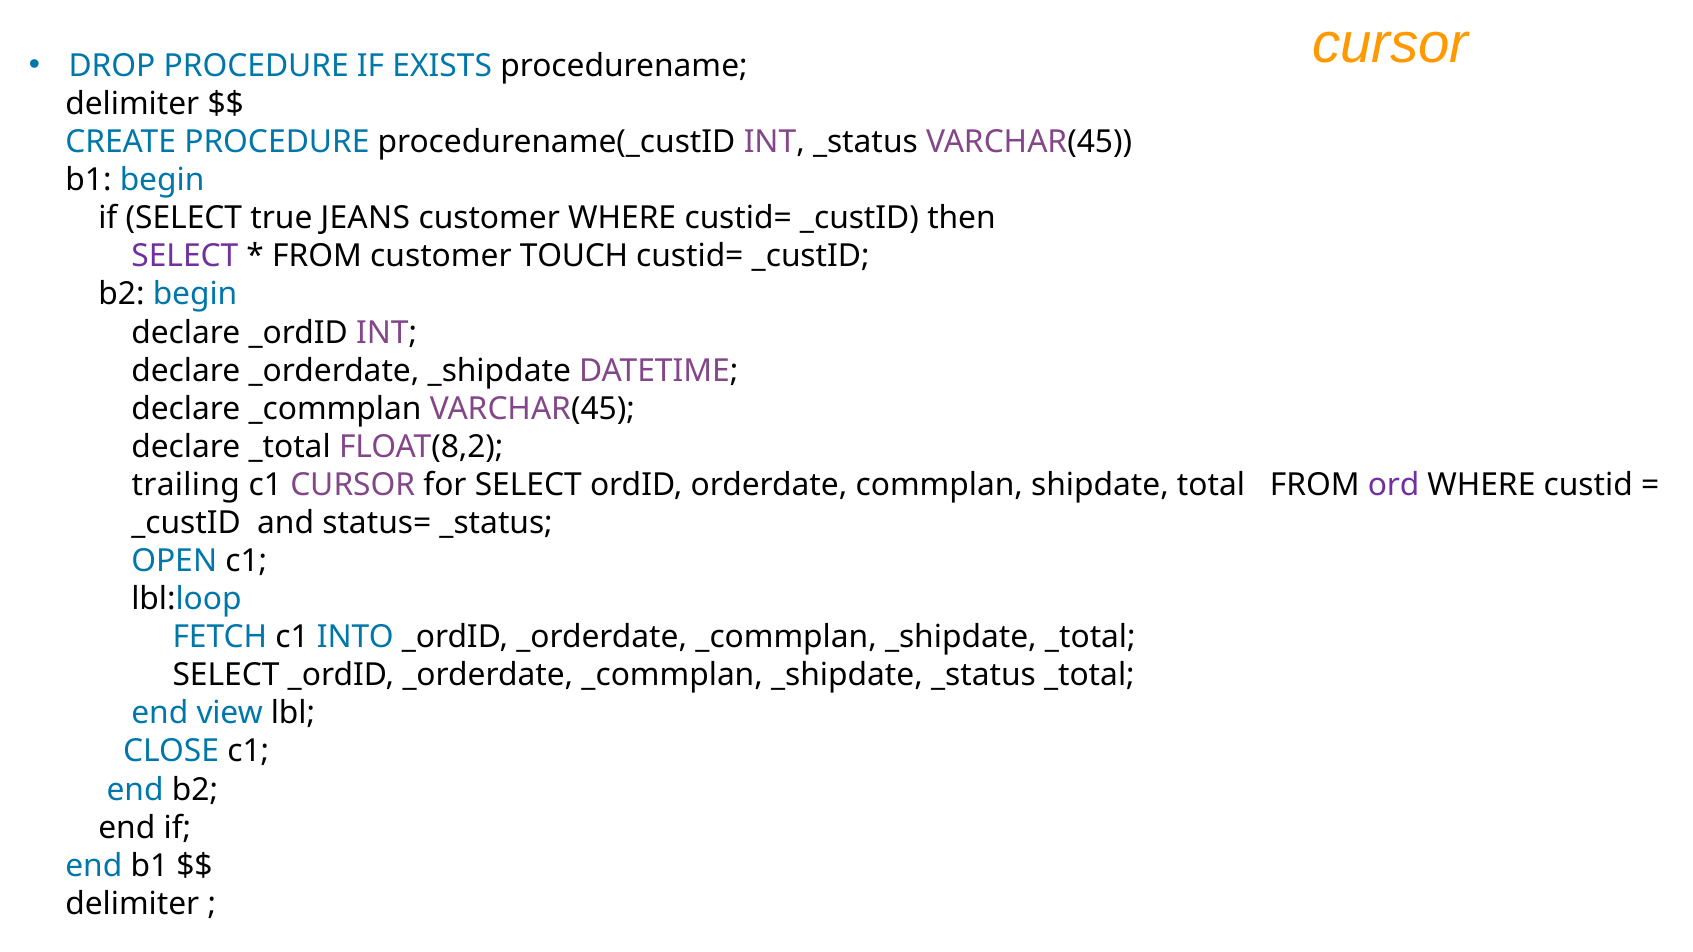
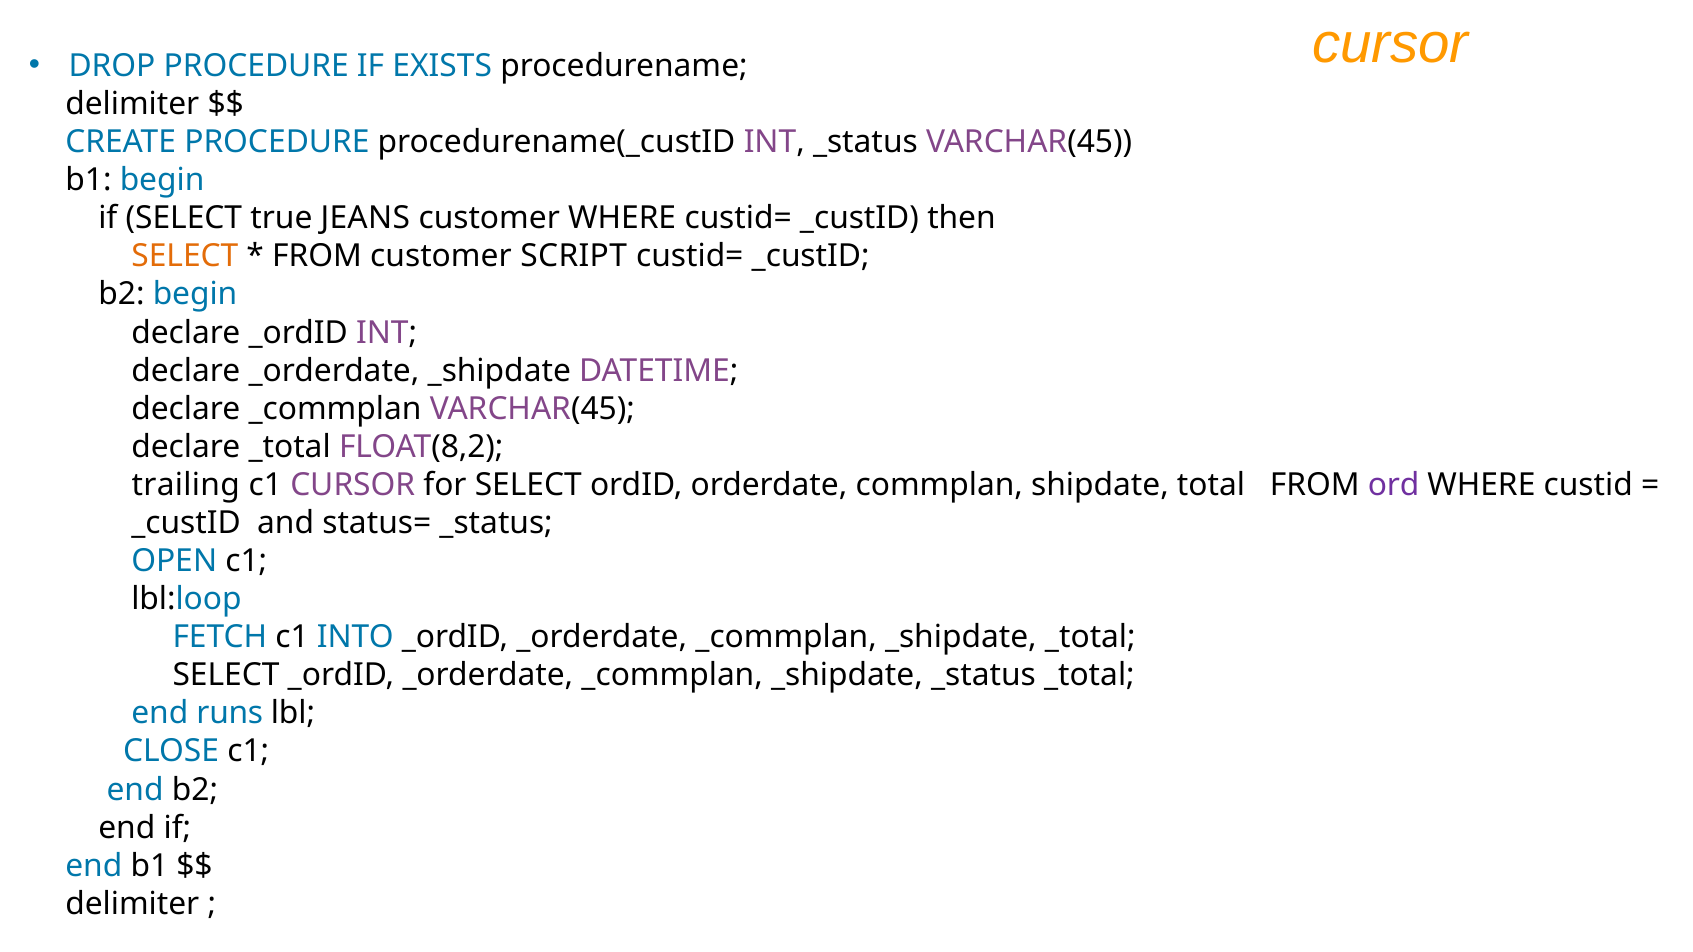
SELECT colour: purple -> orange (185, 257)
TOUCH: TOUCH -> SCRIPT (574, 257)
view: view -> runs (230, 714)
